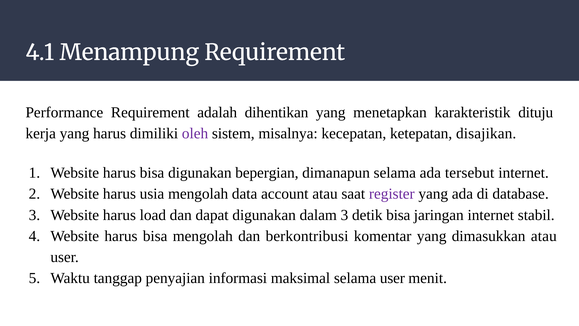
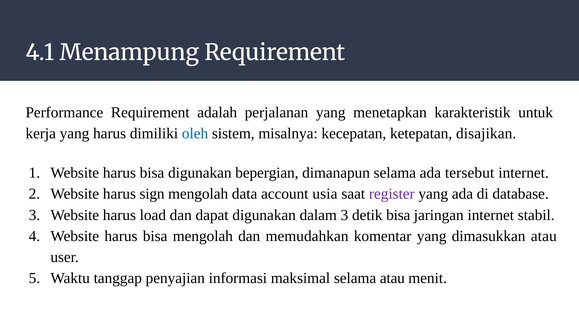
dihentikan: dihentikan -> perjalanan (276, 112)
dituju: dituju -> untuk (536, 112)
oleh colour: purple -> blue (195, 133)
usia: usia -> sign (152, 194)
account atau: atau -> usia (325, 194)
berkontribusi: berkontribusi -> memudahkan (307, 236)
selama user: user -> atau (392, 278)
